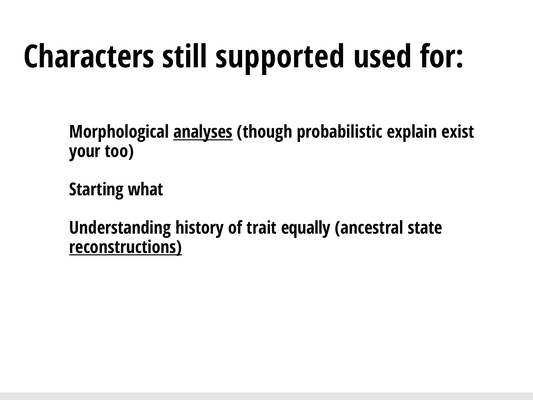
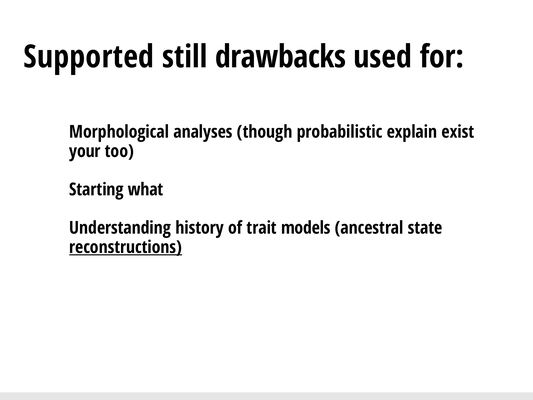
Characters: Characters -> Supported (89, 57)
supported: supported -> drawbacks (281, 57)
analyses underline: present -> none (203, 132)
equally: equally -> models (306, 228)
